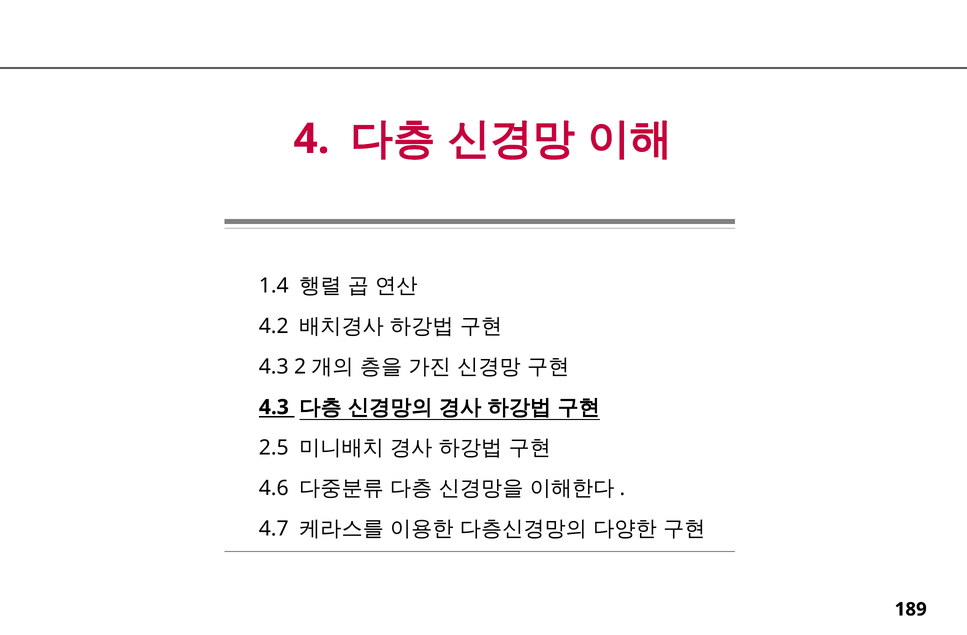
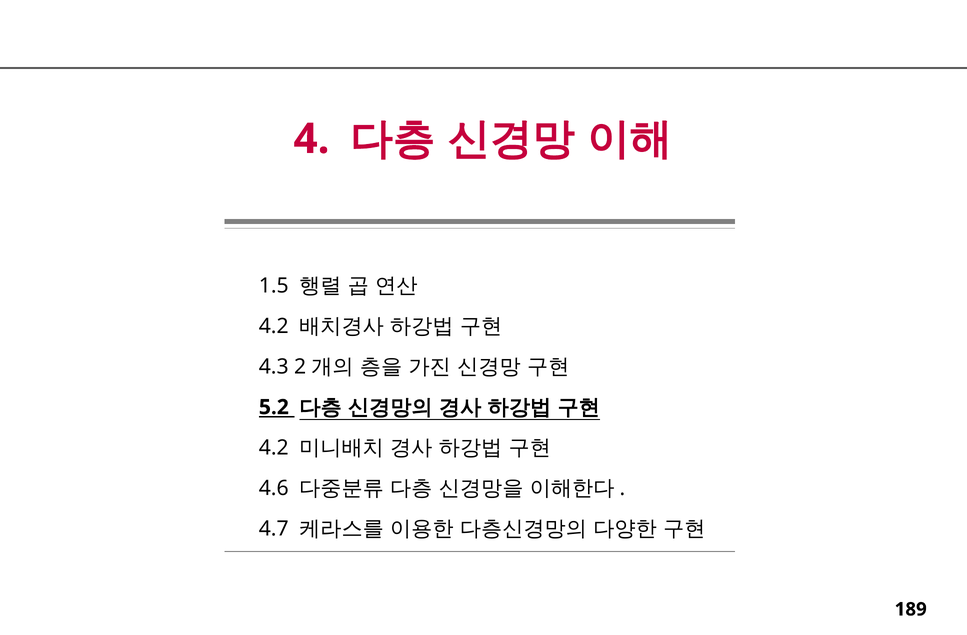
1.4: 1.4 -> 1.5 (274, 286)
4.3: 4.3 -> 5.2 (274, 407)
2.5: 2.5 -> 4.2 (274, 448)
